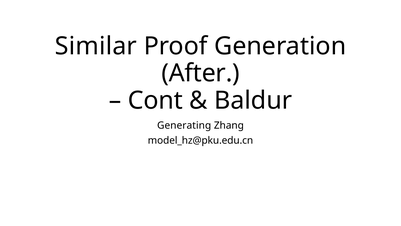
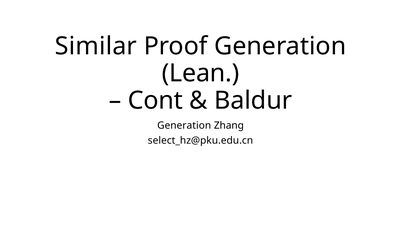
After: After -> Lean (201, 73)
Generating: Generating -> Generation (184, 125)
model_hz@pku.edu.cn: model_hz@pku.edu.cn -> select_hz@pku.edu.cn (200, 140)
